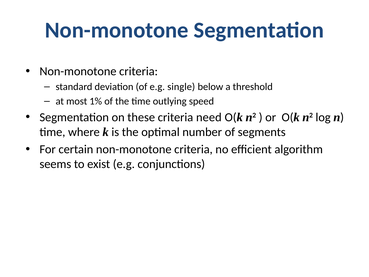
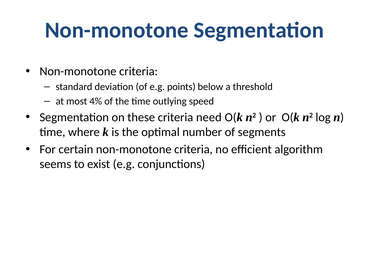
single: single -> points (181, 87)
1%: 1% -> 4% (96, 101)
